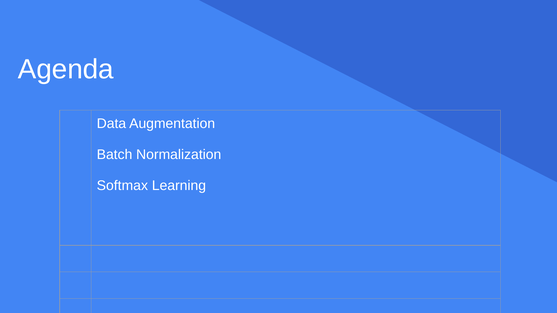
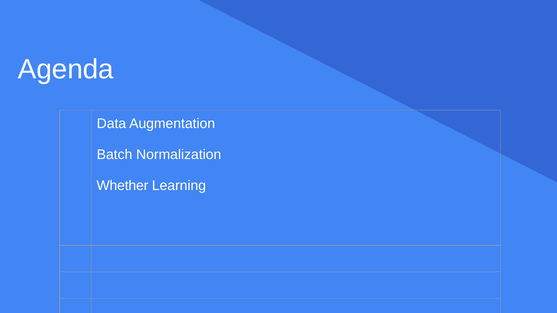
Softmax: Softmax -> Whether (122, 186)
